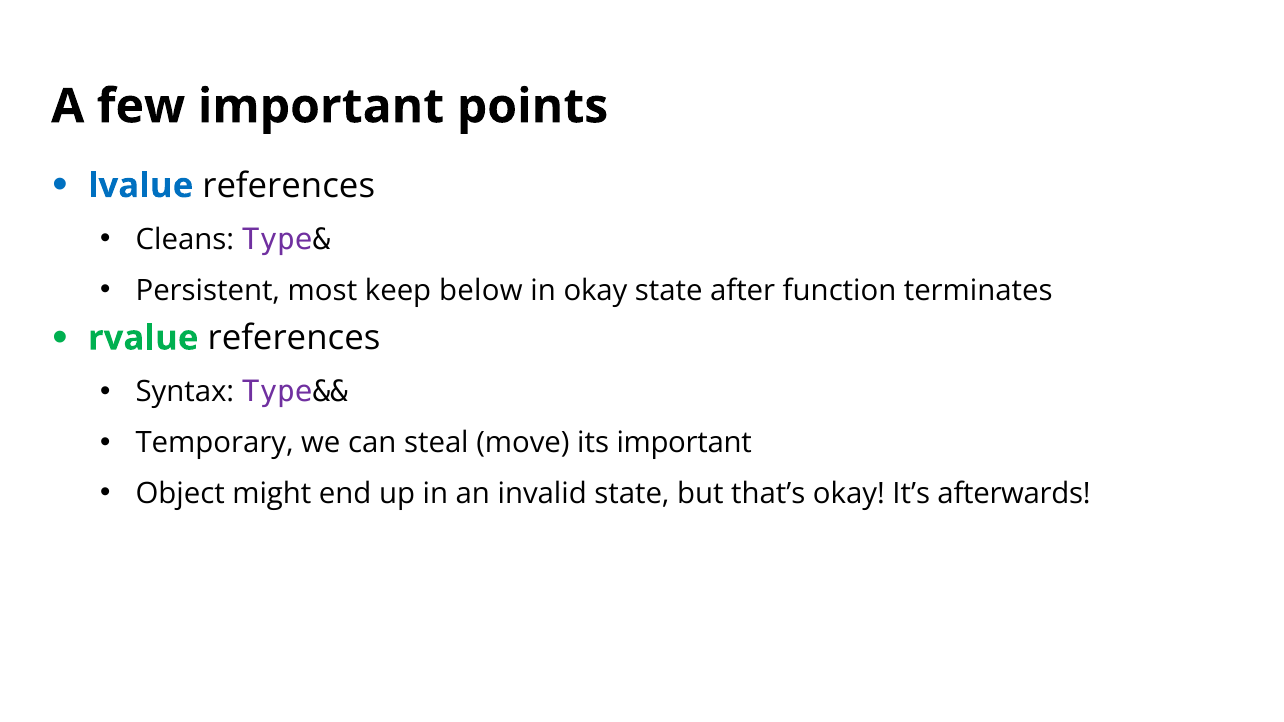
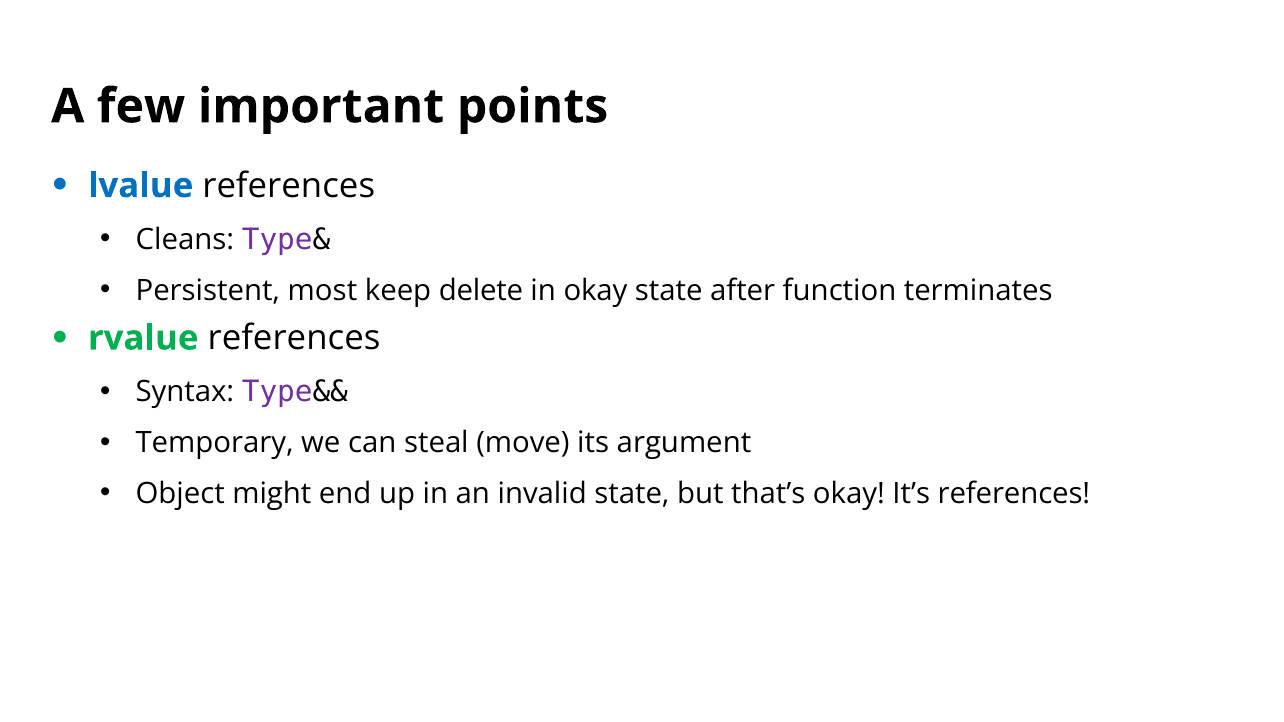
below: below -> delete (481, 291)
its important: important -> argument (684, 443)
It’s afterwards: afterwards -> references (1014, 494)
